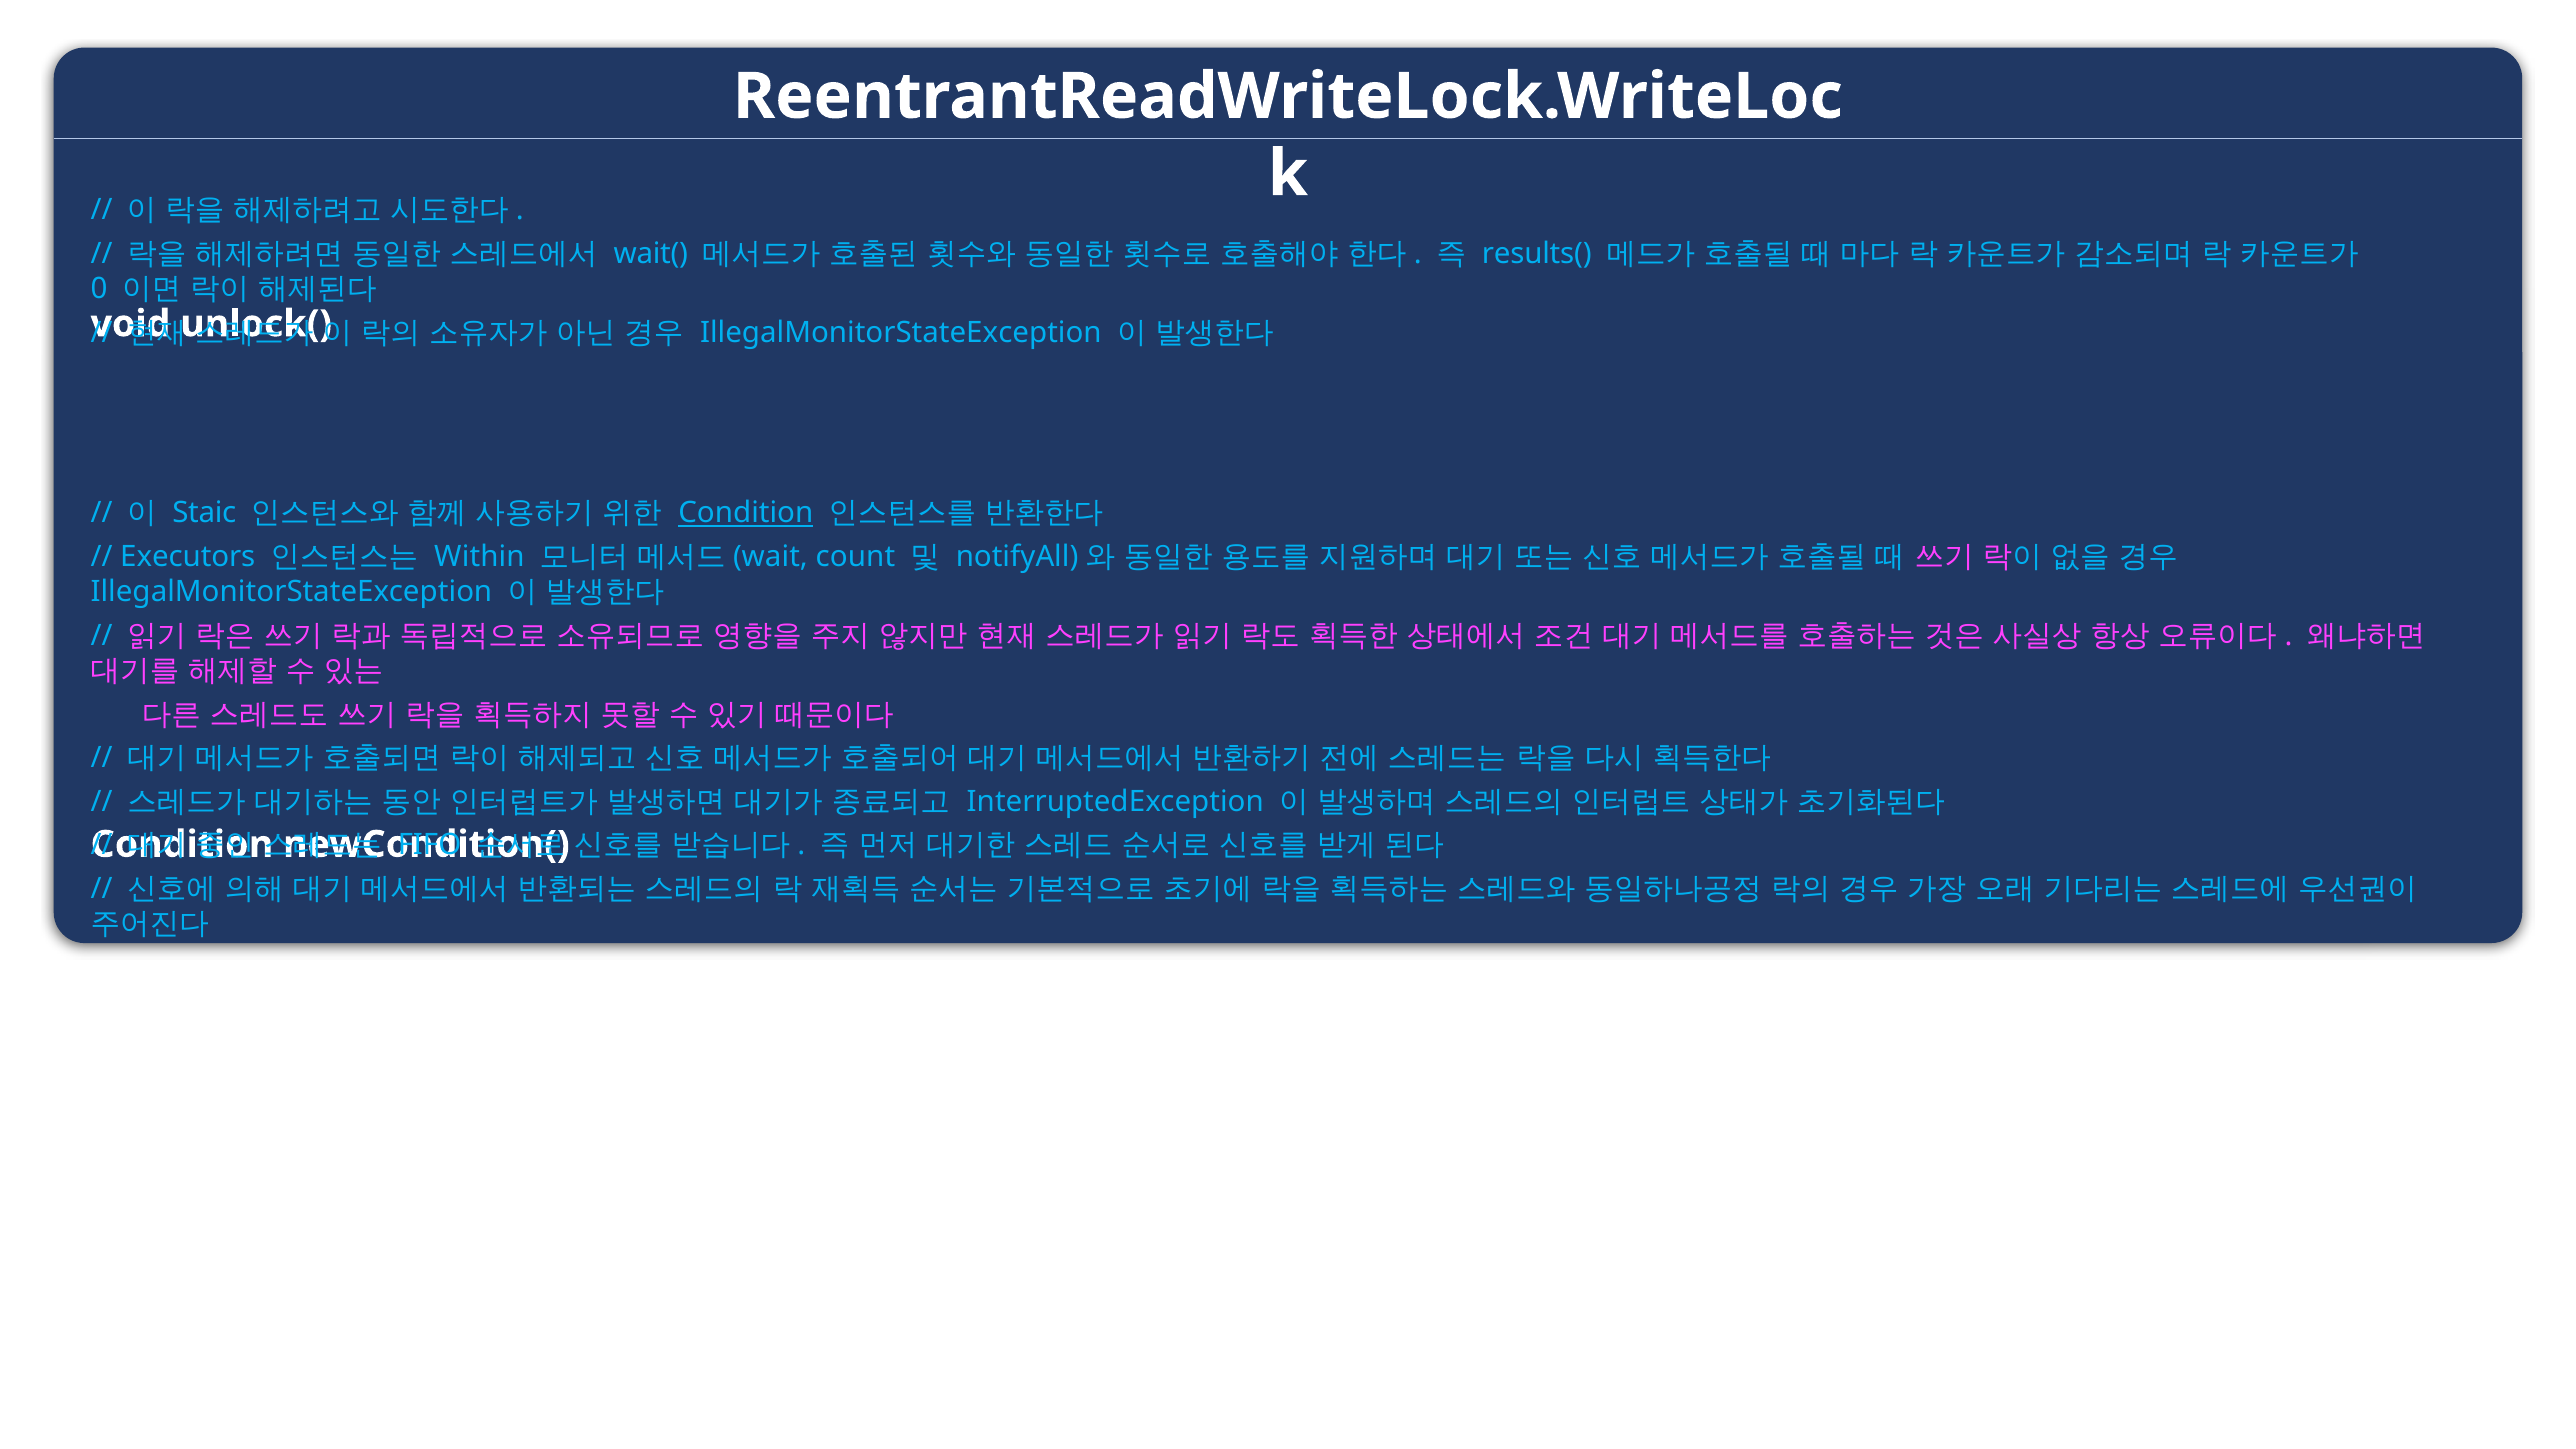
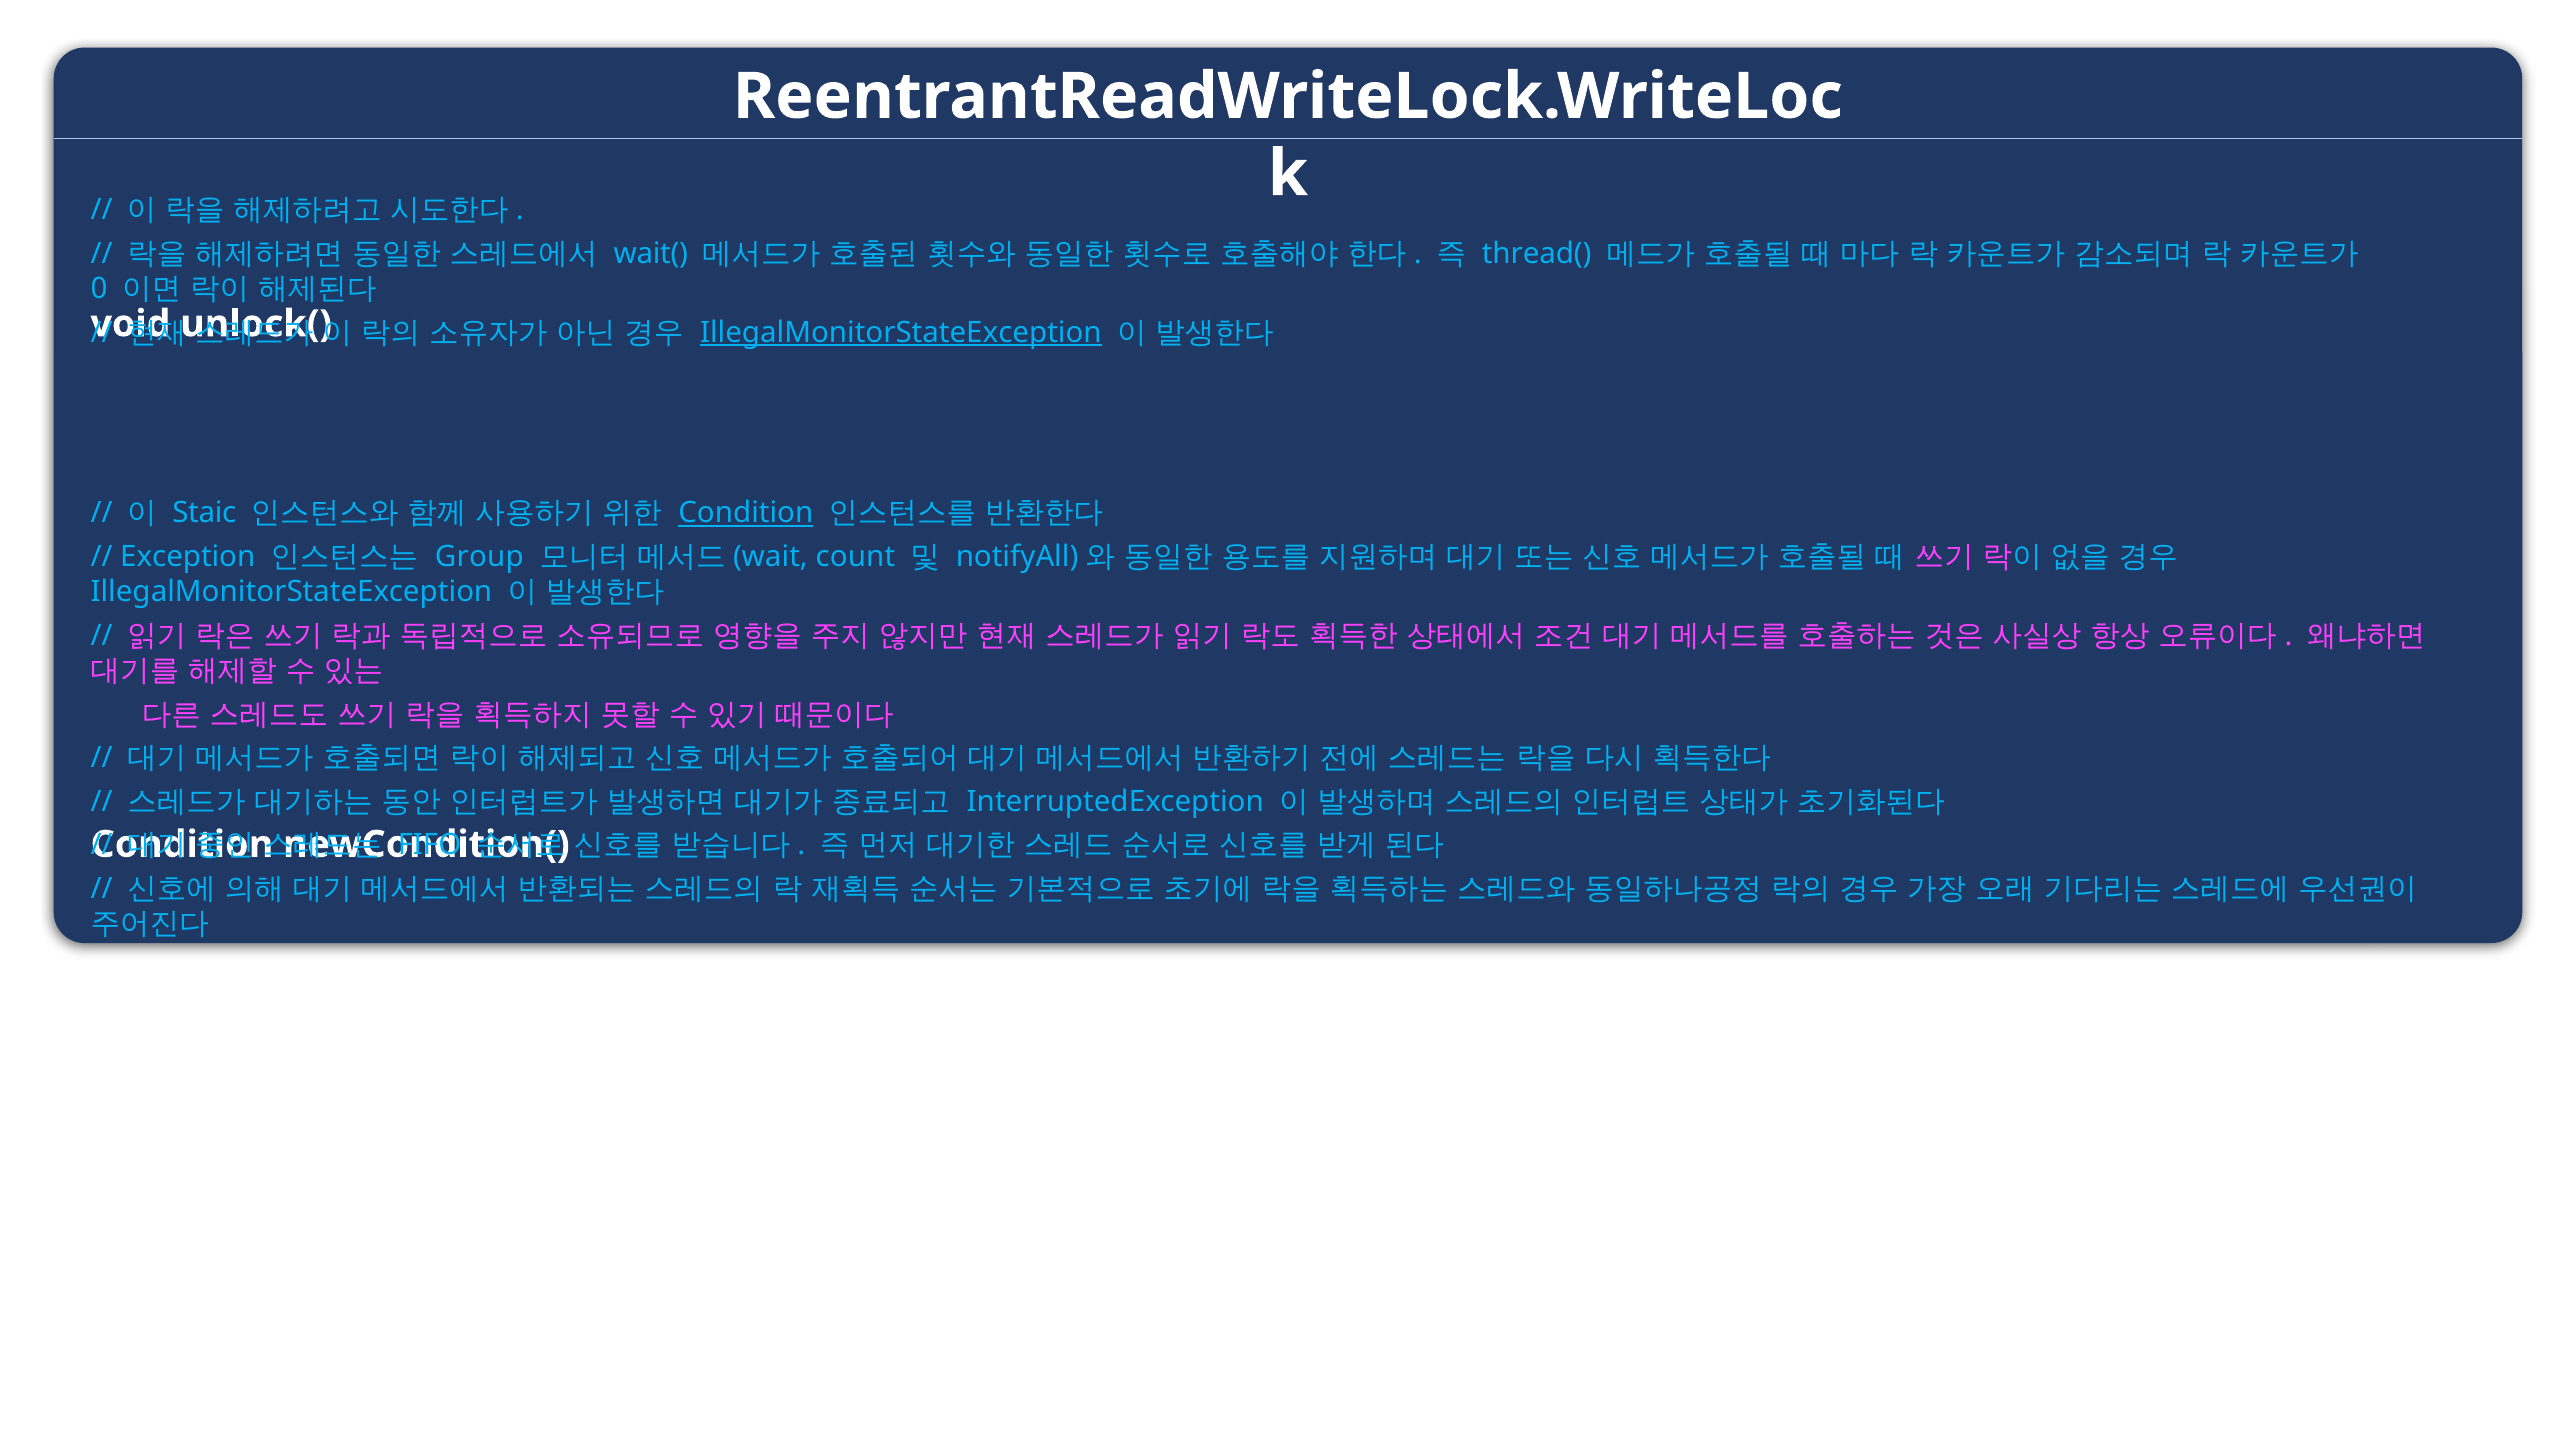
results(: results( -> thread( (1537, 254)
IllegalMonitorStateException underline: none -> present (901, 333)
Executors: Executors -> Exception (188, 557)
Within: Within -> Group (479, 557)
